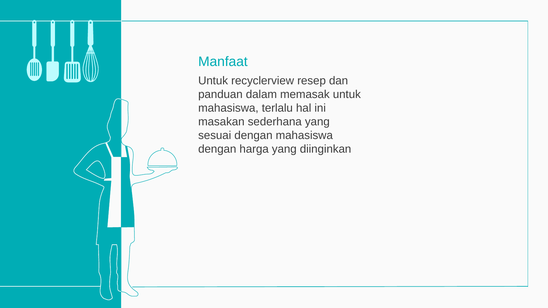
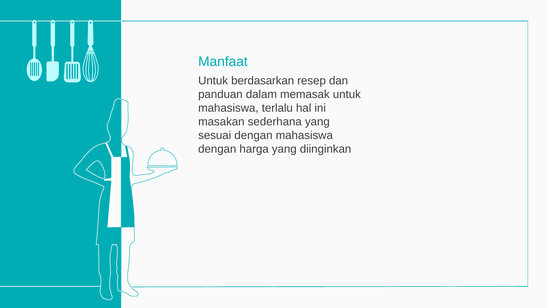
recyclerview: recyclerview -> berdasarkan (263, 81)
